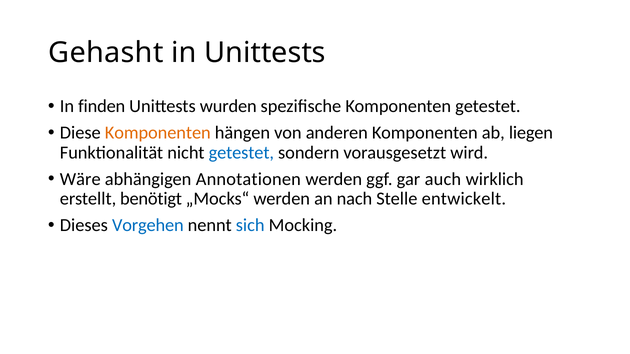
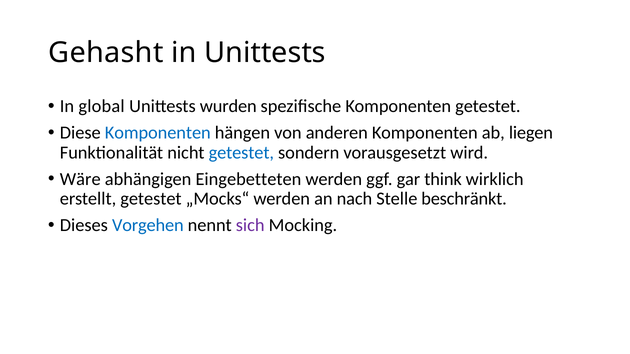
finden: finden -> global (102, 107)
Komponenten colour: orange -> blue (158, 133)
Annotationen: Annotationen -> Eingebetteten (248, 179)
auch: auch -> think (443, 179)
erstellt benötigt: benötigt -> getestet (151, 199)
entwickelt: entwickelt -> beschränkt (464, 199)
sich colour: blue -> purple (250, 225)
